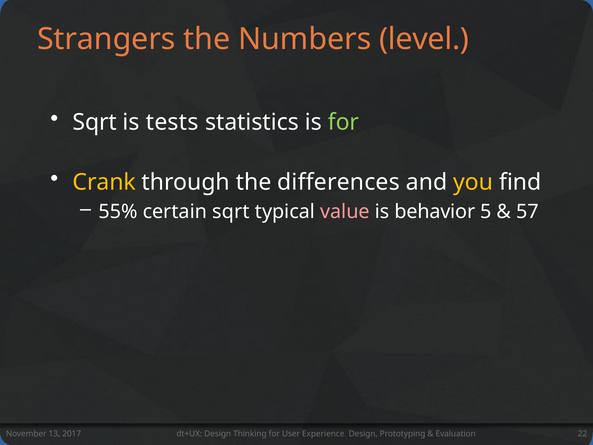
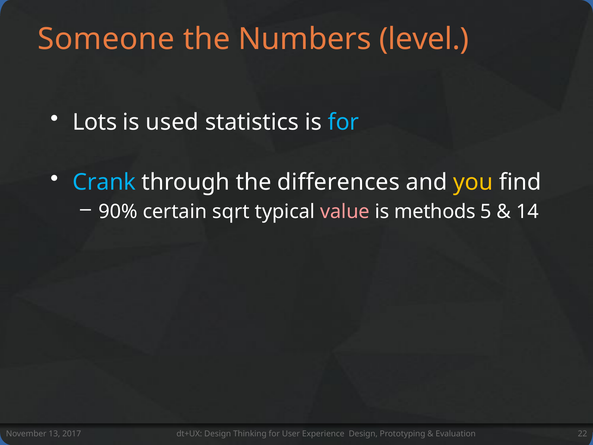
Strangers: Strangers -> Someone (106, 39)
Sqrt: Sqrt -> Lots (95, 122)
tests: tests -> used (172, 122)
for colour: light green -> light blue (343, 122)
Crank colour: yellow -> light blue (104, 182)
55%: 55% -> 90% (118, 212)
behavior: behavior -> methods (435, 212)
57: 57 -> 14 (528, 212)
